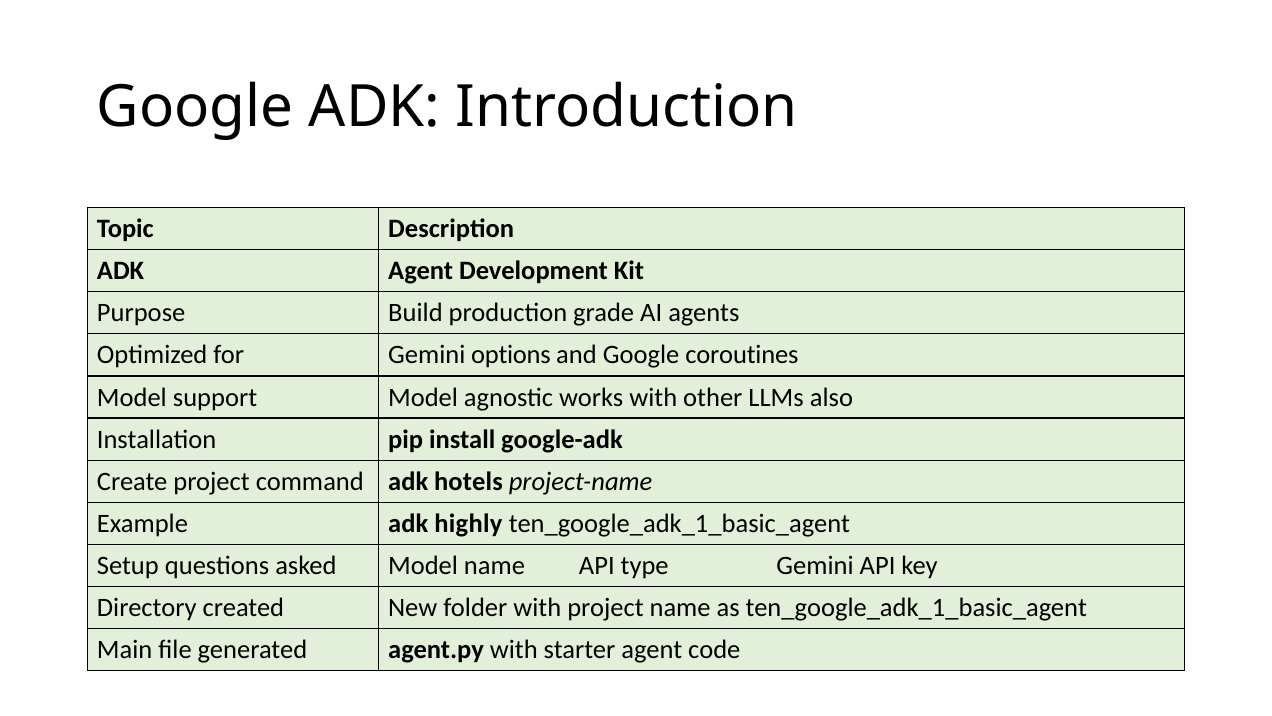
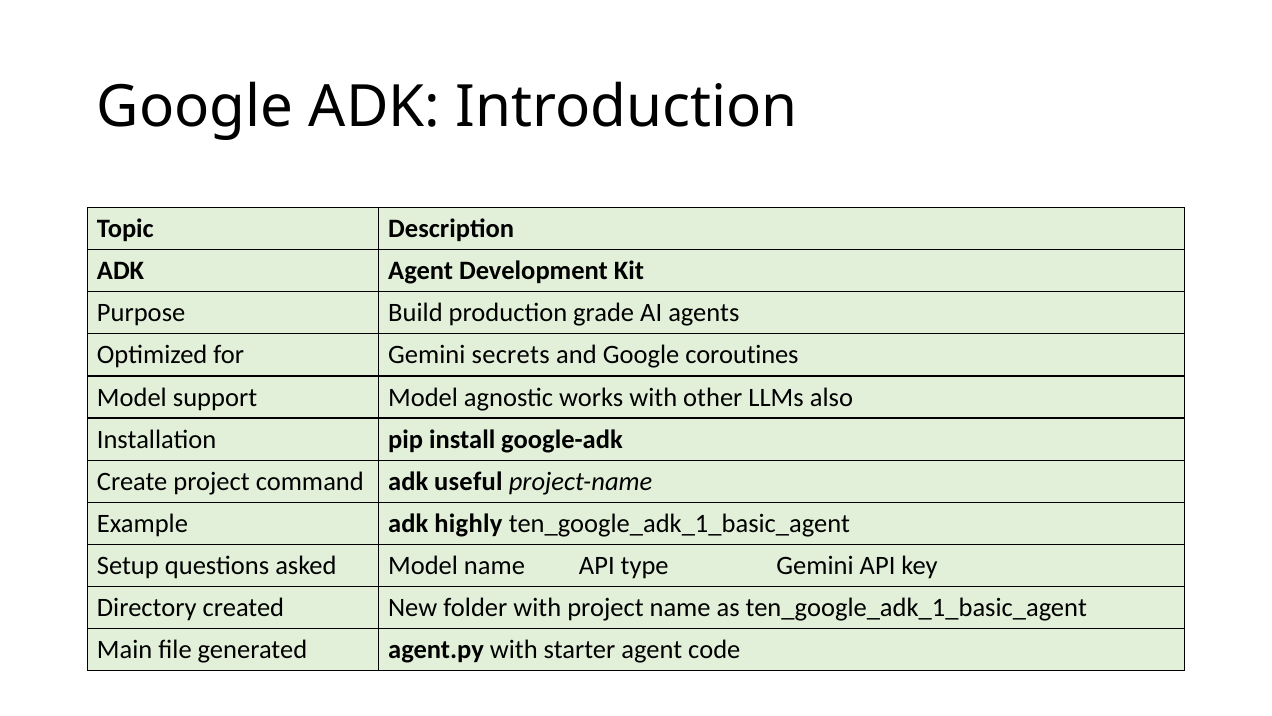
options: options -> secrets (511, 355)
hotels: hotels -> useful (468, 481)
